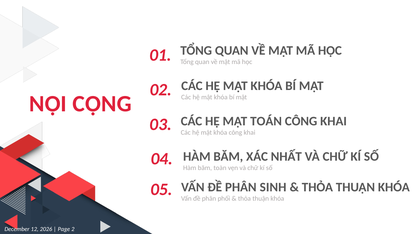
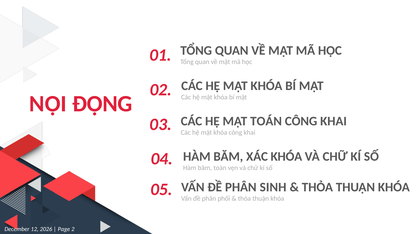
CỘNG: CỘNG -> ĐỘNG (102, 104)
XÁC NHẤT: NHẤT -> KHÓA (286, 157)
